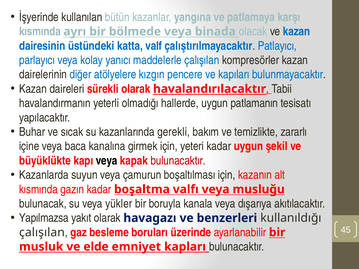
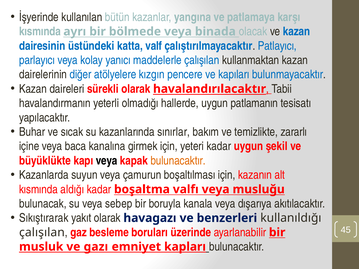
kompresörler: kompresörler -> kullanmaktan (251, 60)
gerekli: gerekli -> sınırlar (174, 132)
bulunacaktır colour: red -> orange (178, 161)
gazın: gazın -> aldığı (72, 189)
yükler: yükler -> sebep (119, 204)
Yapılmazsa: Yapılmazsa -> Sıkıştırarak (44, 218)
elde: elde -> gazı (96, 247)
